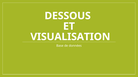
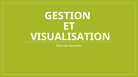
DESSOUS: DESSOUS -> GESTION (68, 16)
